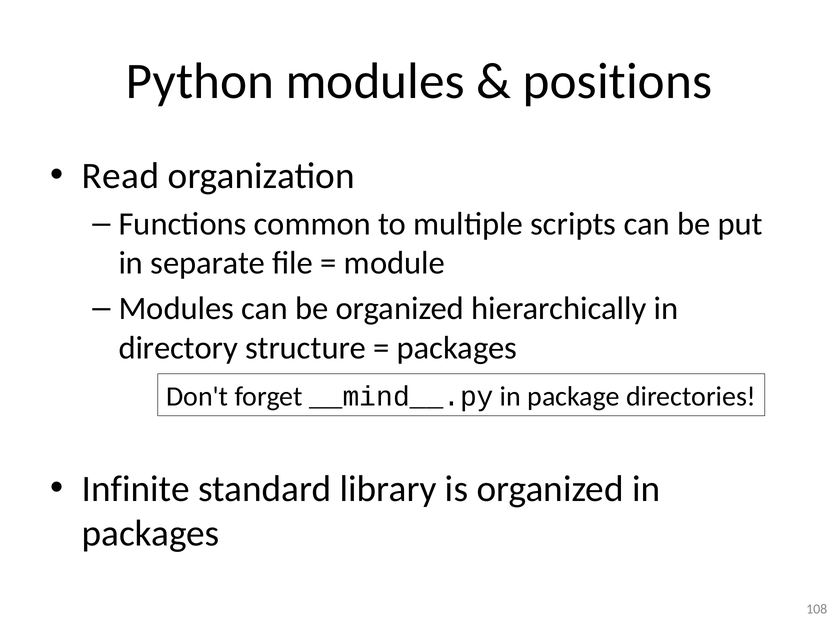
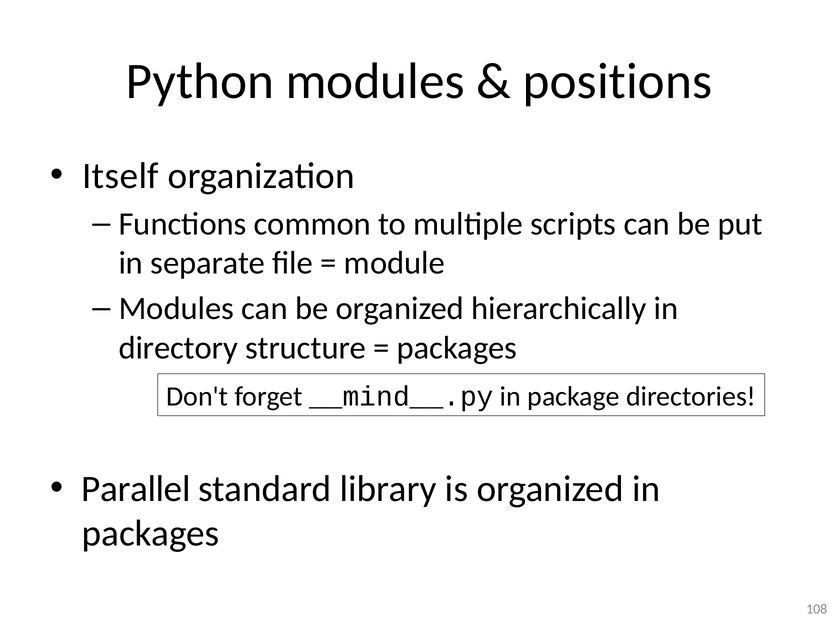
Read: Read -> Itself (120, 176)
Infinite: Infinite -> Parallel (136, 489)
